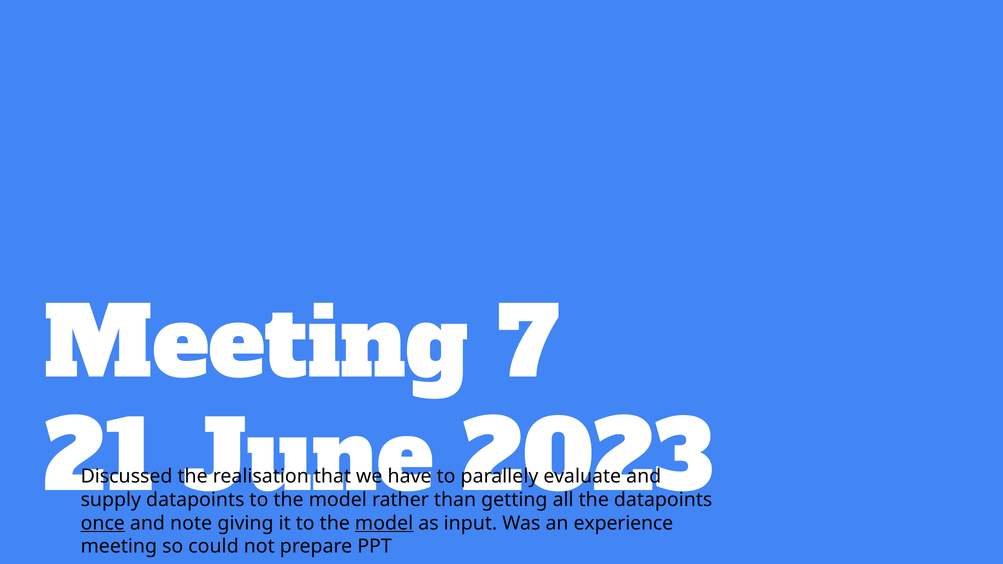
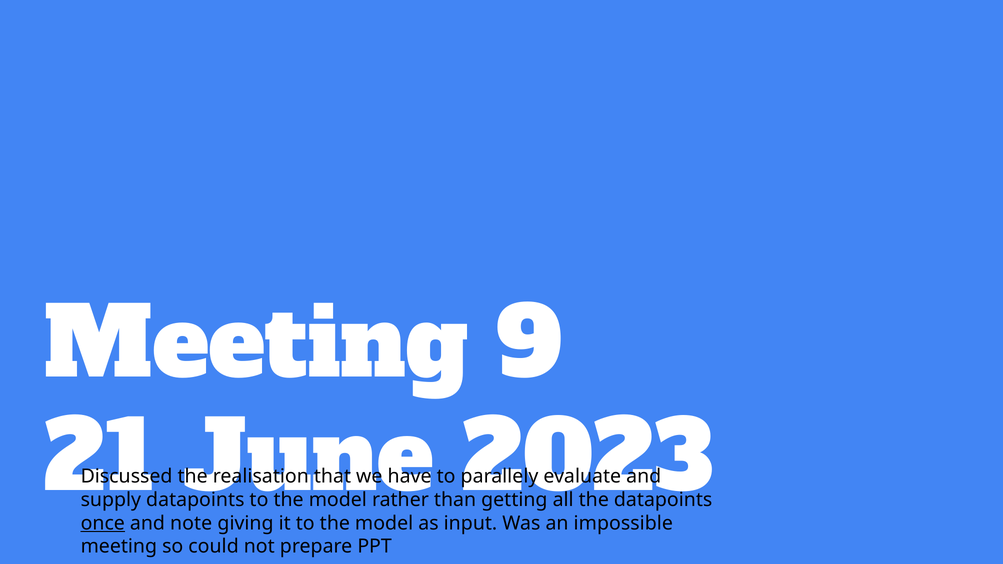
7: 7 -> 9 (530, 346)
model underline: present -> none (384, 523)
experience: experience -> impossible (623, 523)
